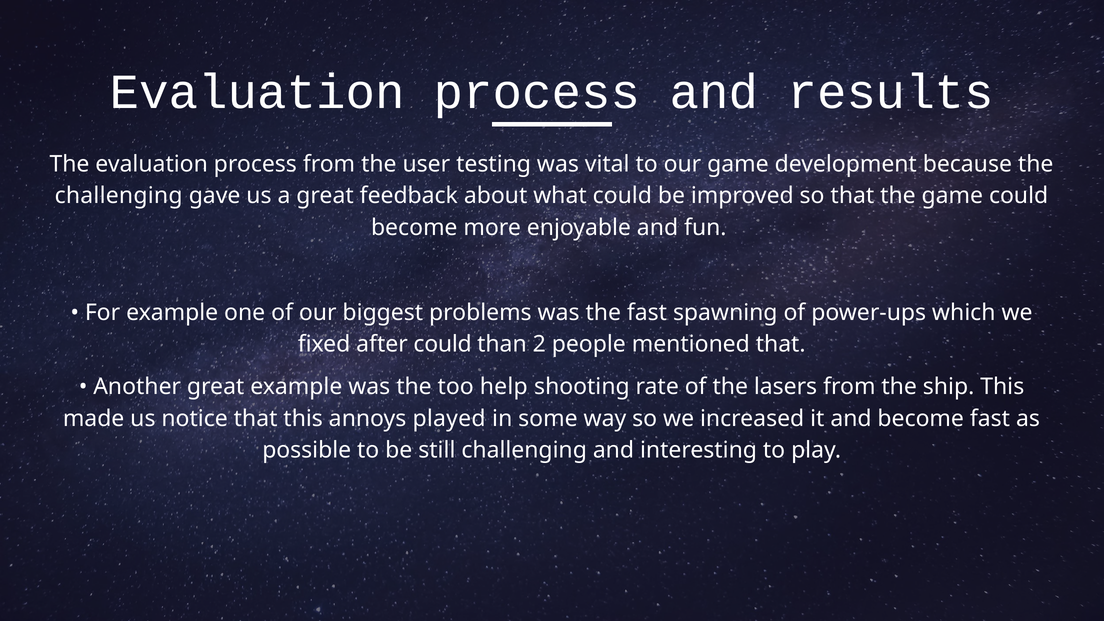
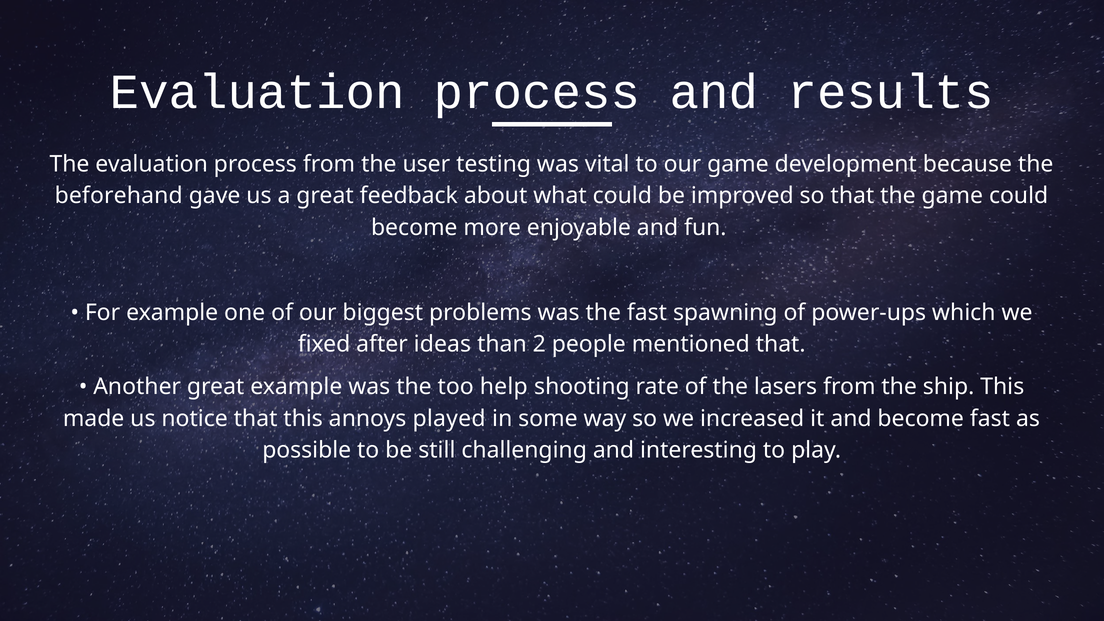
challenging: challenging -> beforehand (119, 196)
after could: could -> ideas (442, 344)
